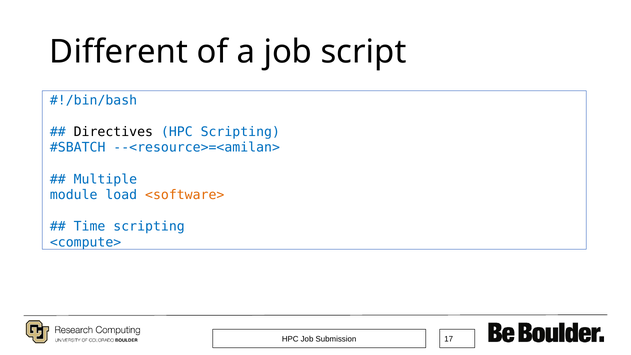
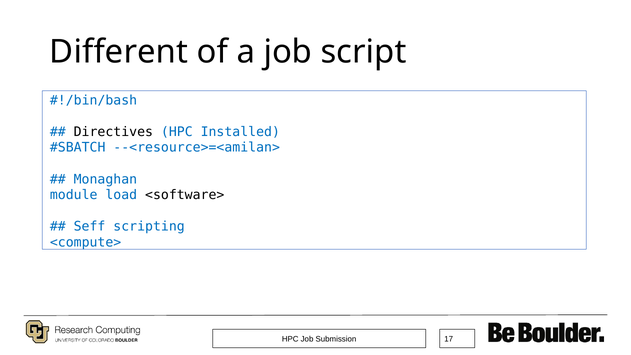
HPC Scripting: Scripting -> Installed (240, 132)
Multiple: Multiple -> Monaghan (105, 179)
<software> colour: orange -> black (185, 195)
Time: Time -> Seff (90, 226)
